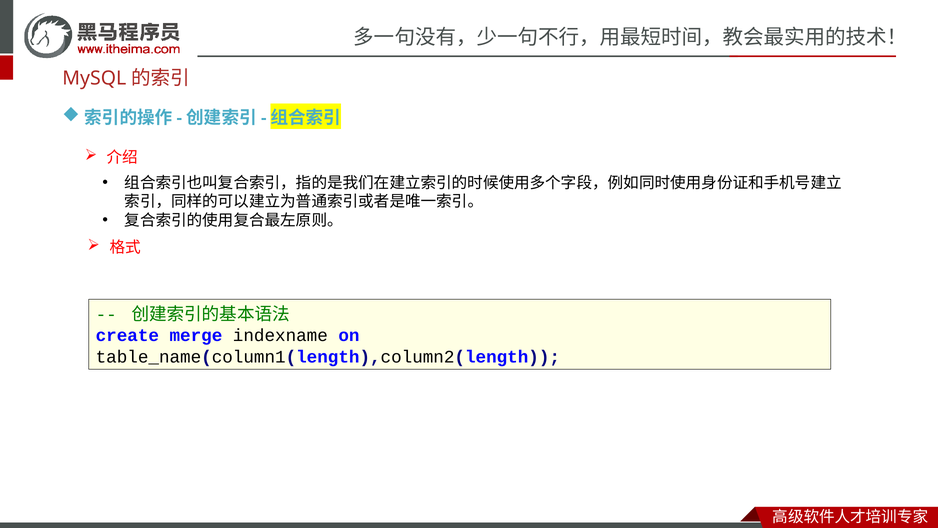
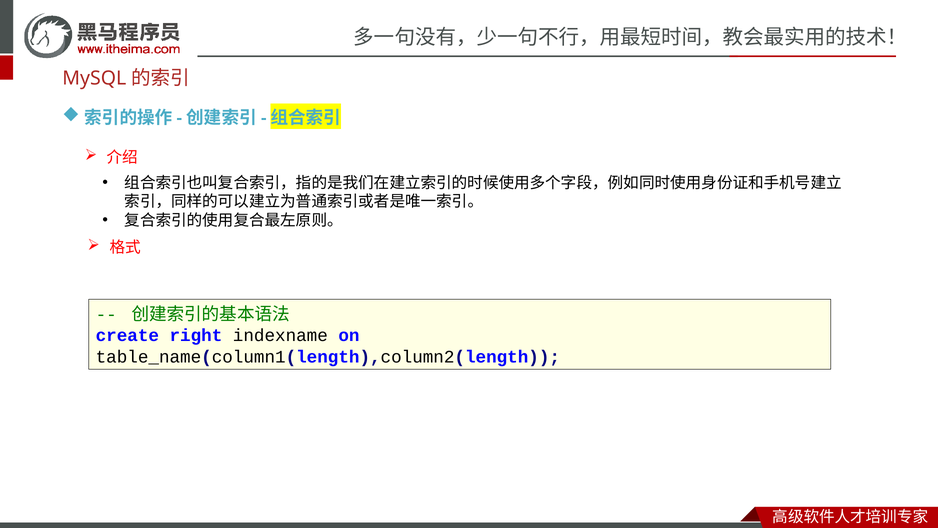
merge: merge -> right (196, 335)
